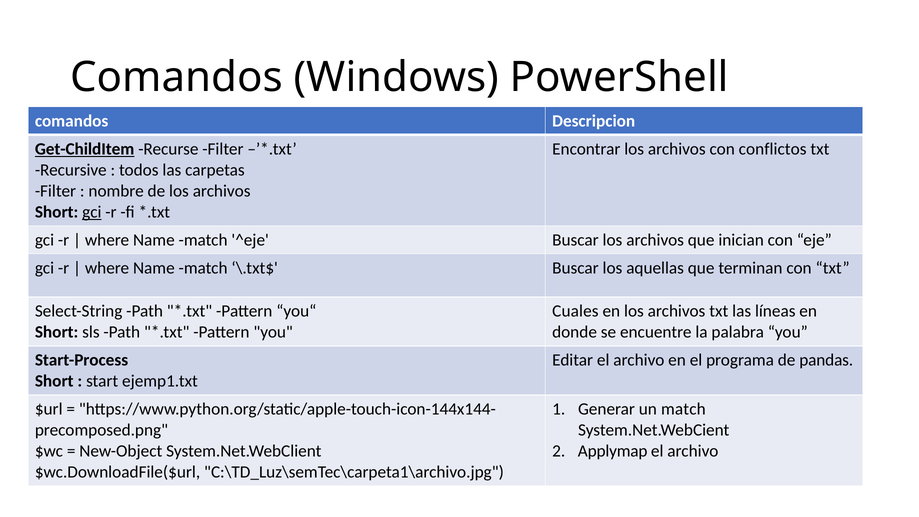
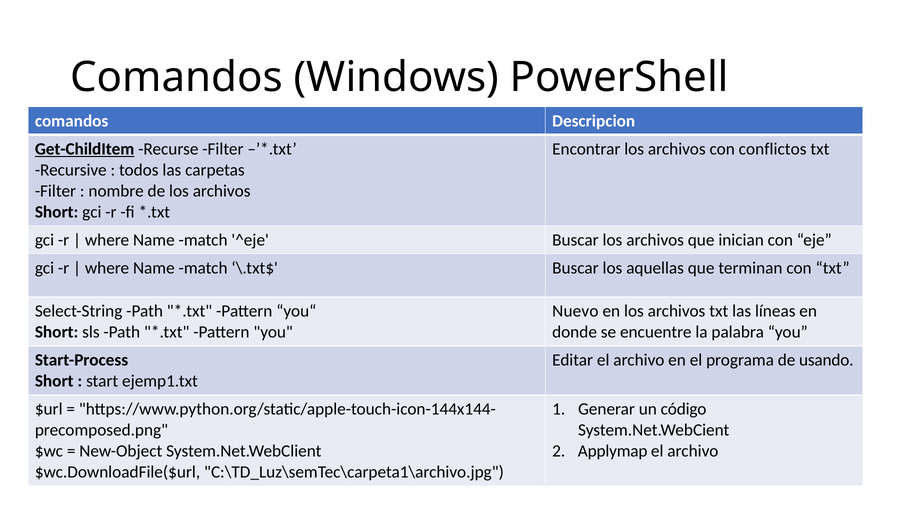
gci underline: present -> none (92, 212)
Cuales: Cuales -> Nuevo (575, 311)
pandas: pandas -> usando (826, 360)
un match: match -> código (684, 409)
